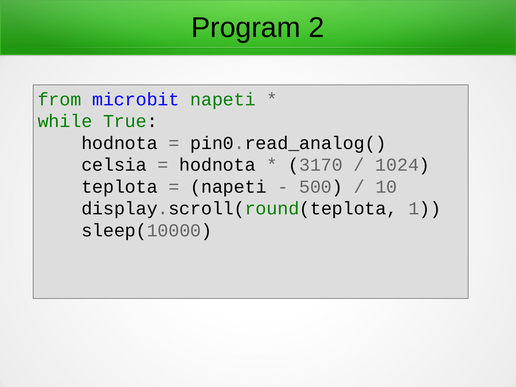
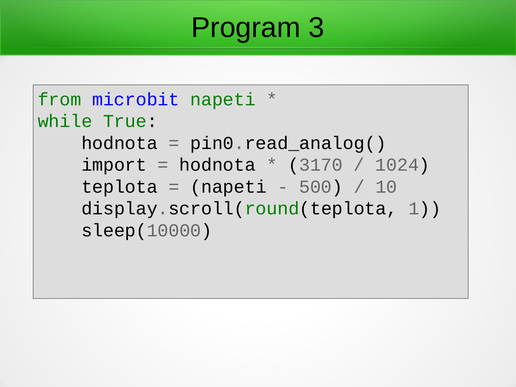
2: 2 -> 3 (317, 28)
celsia: celsia -> import (114, 165)
